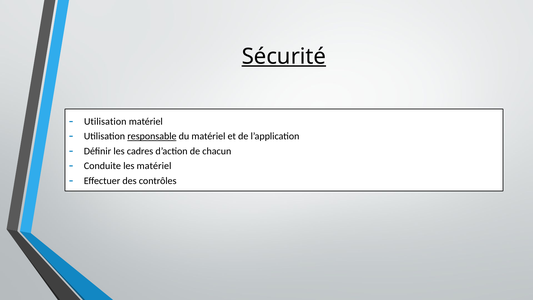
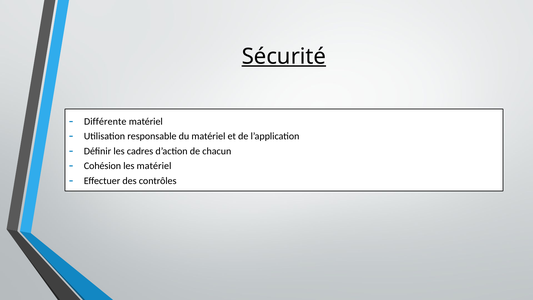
Utilisation: Utilisation -> Différente (105, 121)
responsable underline: present -> none (152, 136)
Conduite: Conduite -> Cohésion (102, 166)
